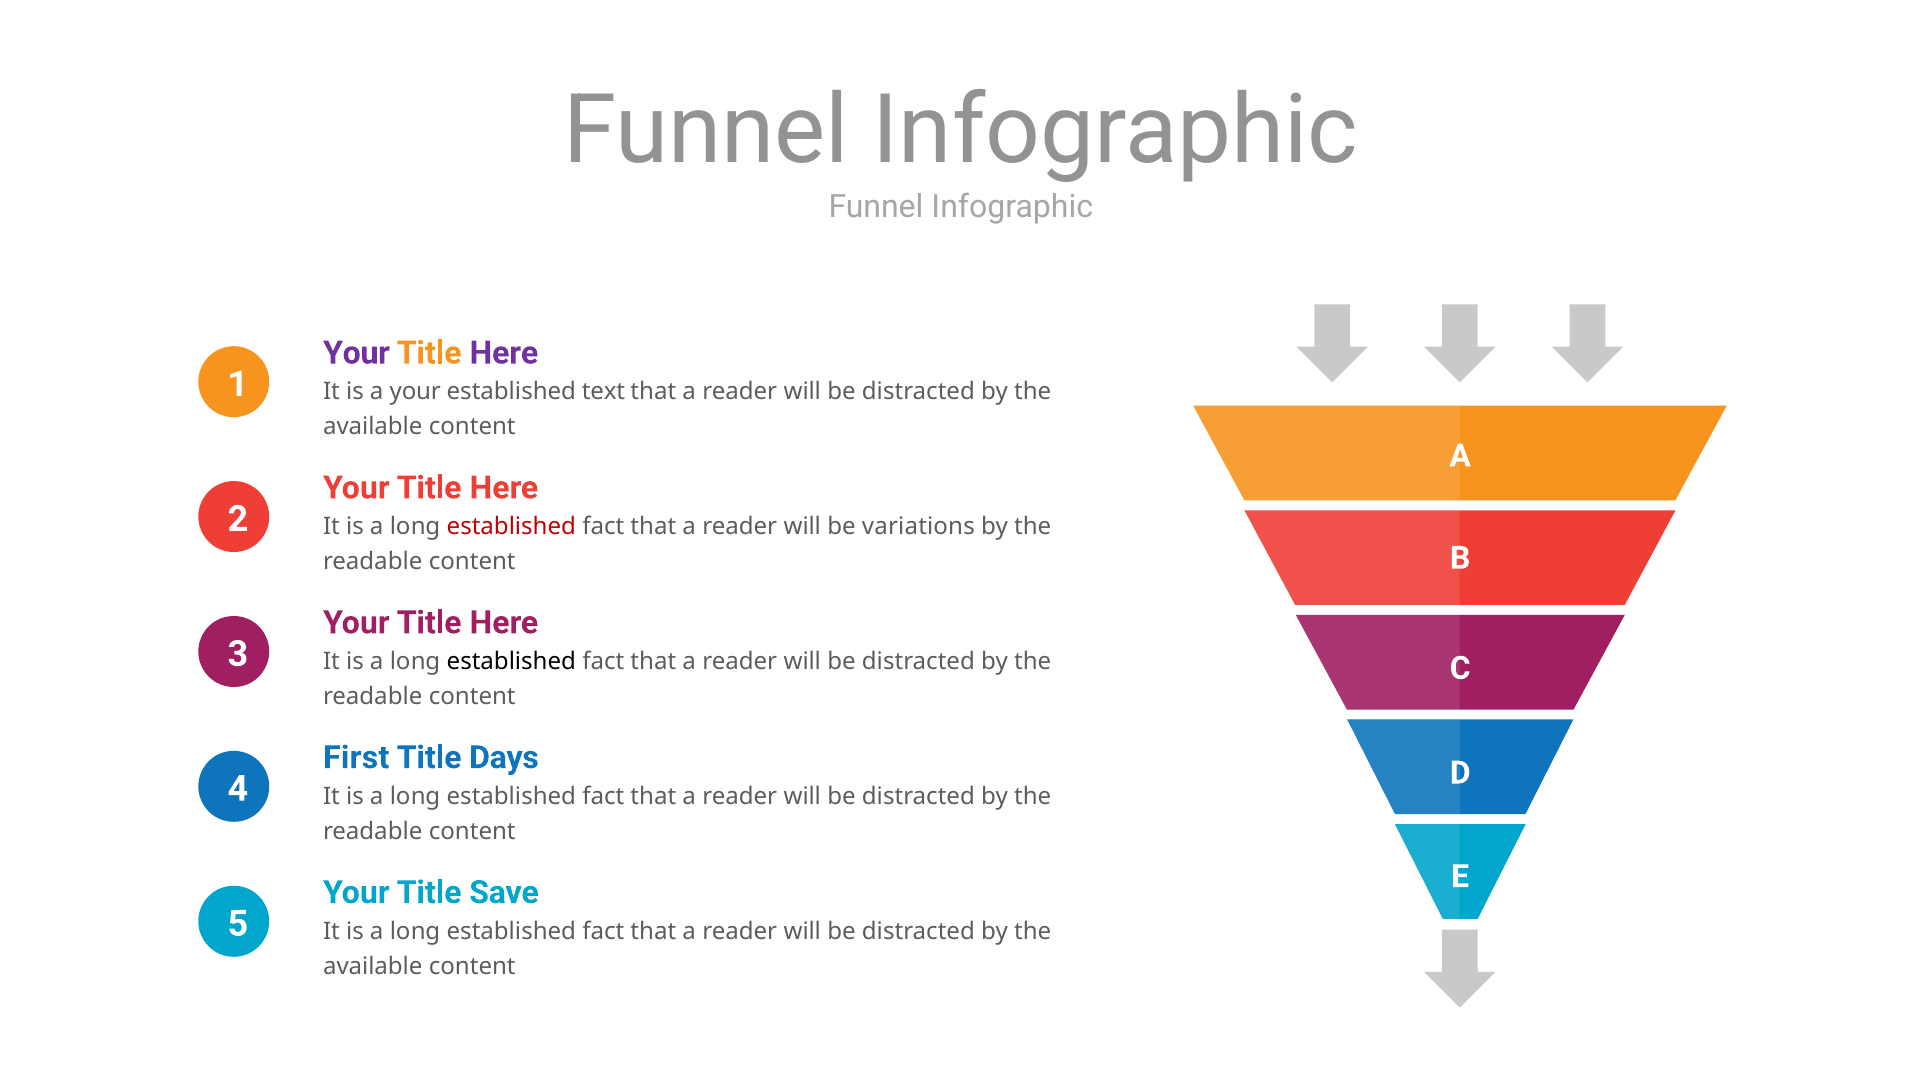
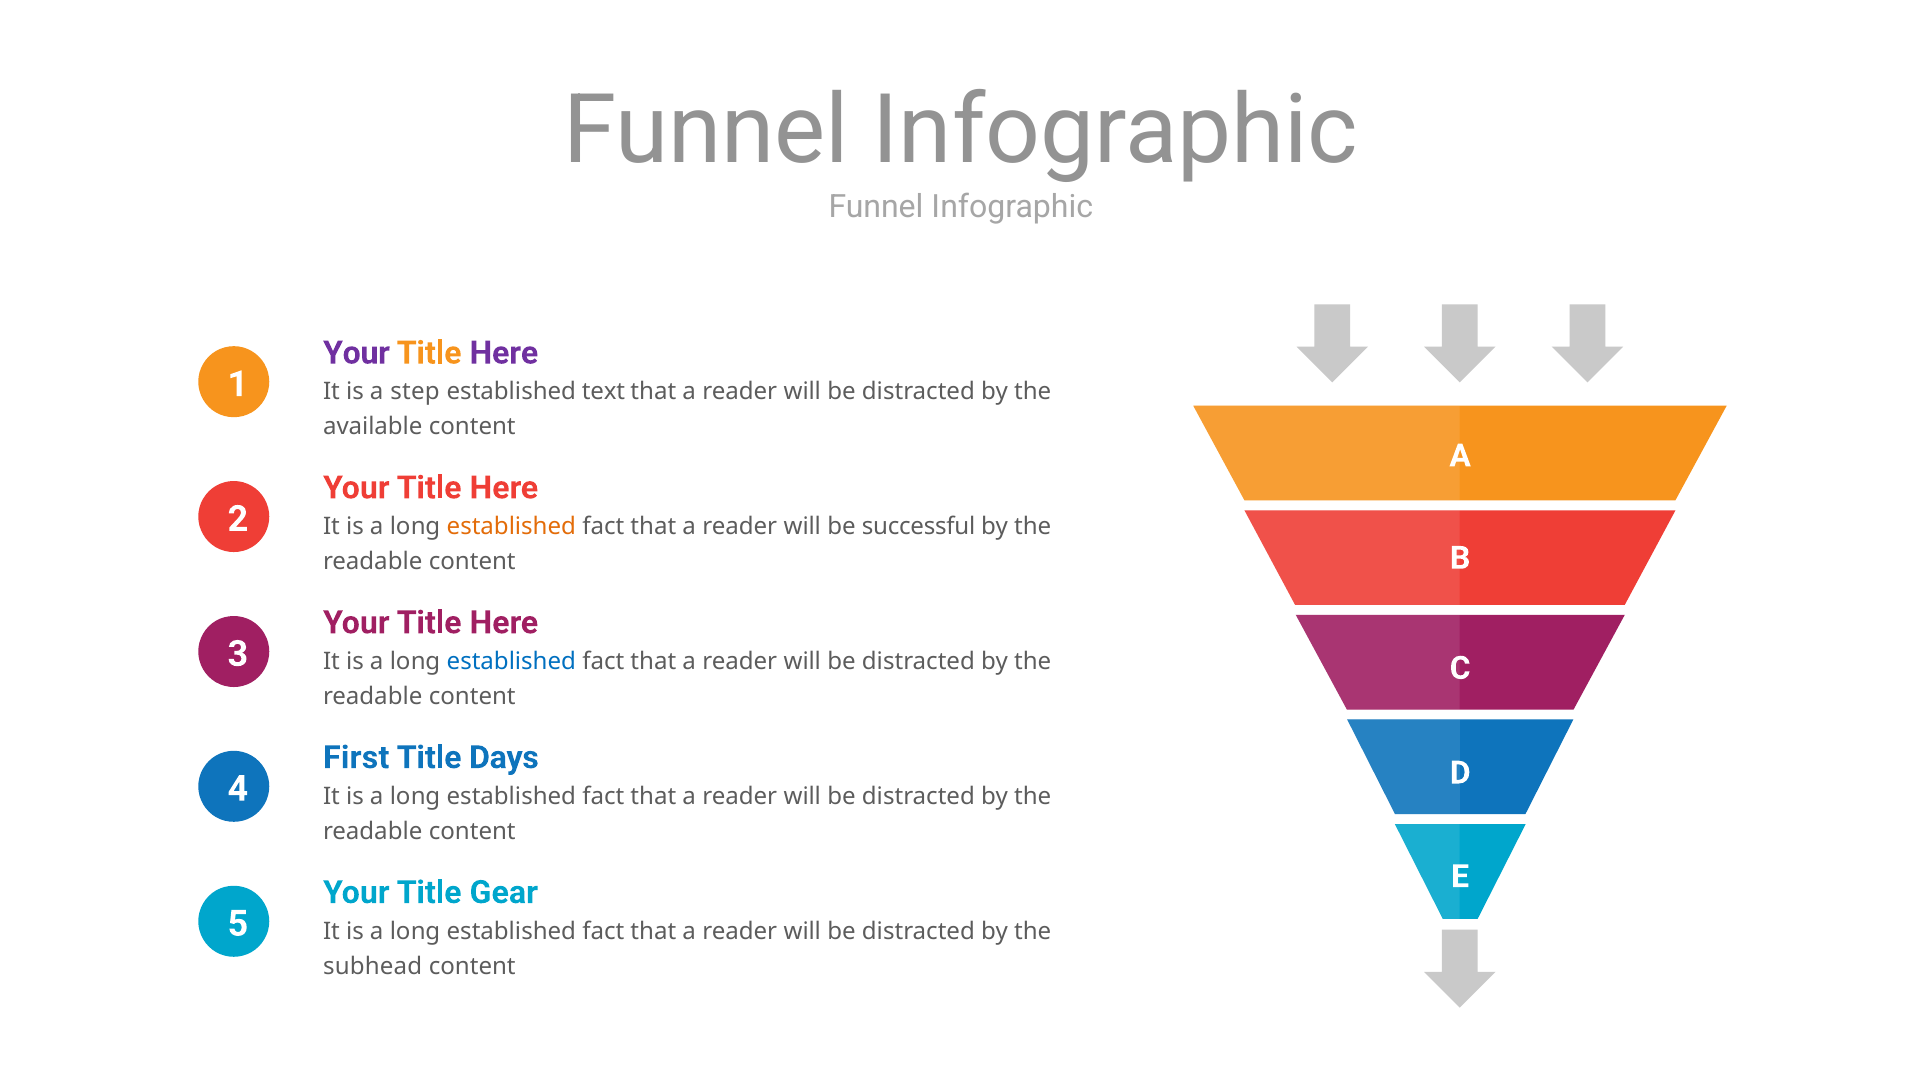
a your: your -> step (415, 392)
established colour: red -> orange (511, 527)
variations: variations -> successful (919, 527)
established colour: black -> blue (511, 662)
Save: Save -> Gear (504, 892)
available: available -> subhead (373, 966)
